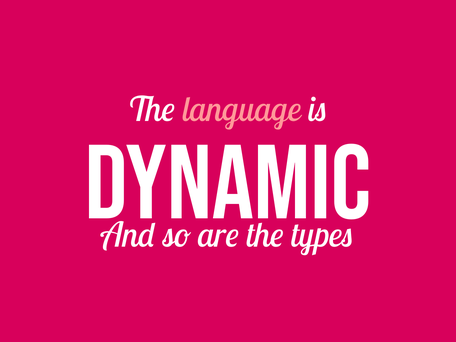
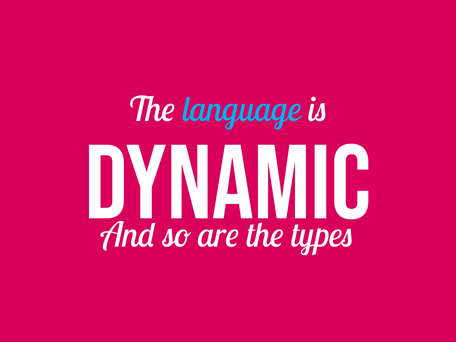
language colour: pink -> light blue (242, 110)
